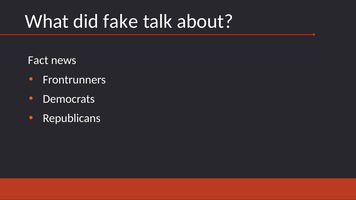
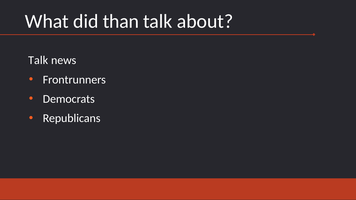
fake: fake -> than (121, 21)
Fact: Fact -> Talk (38, 60)
